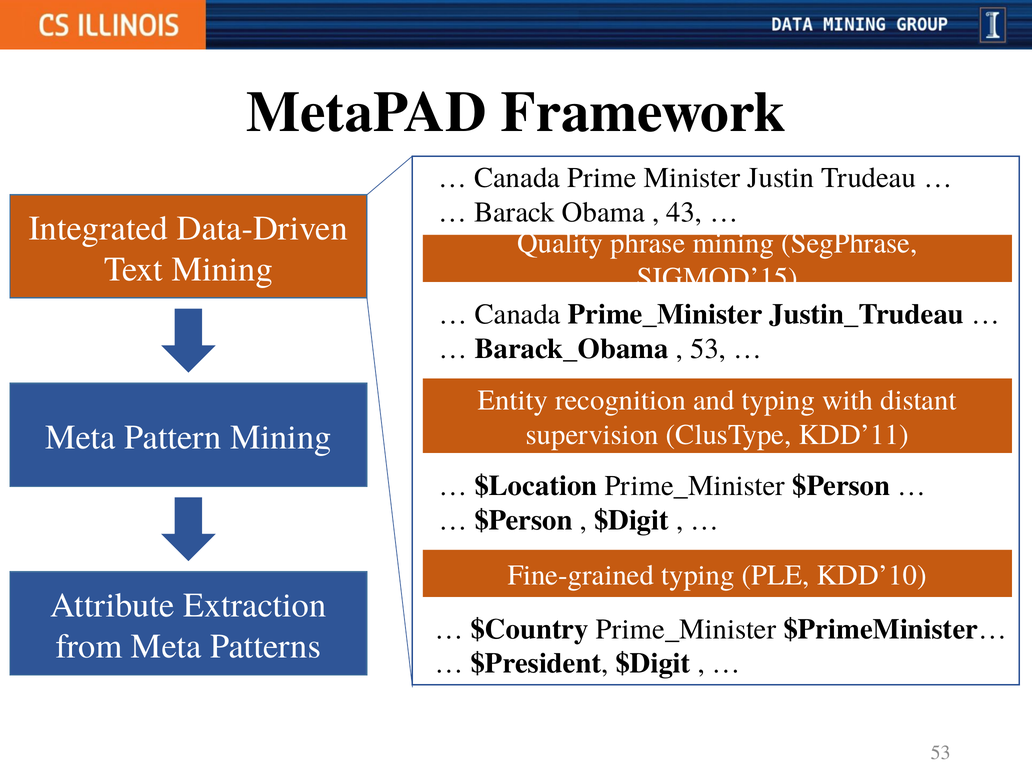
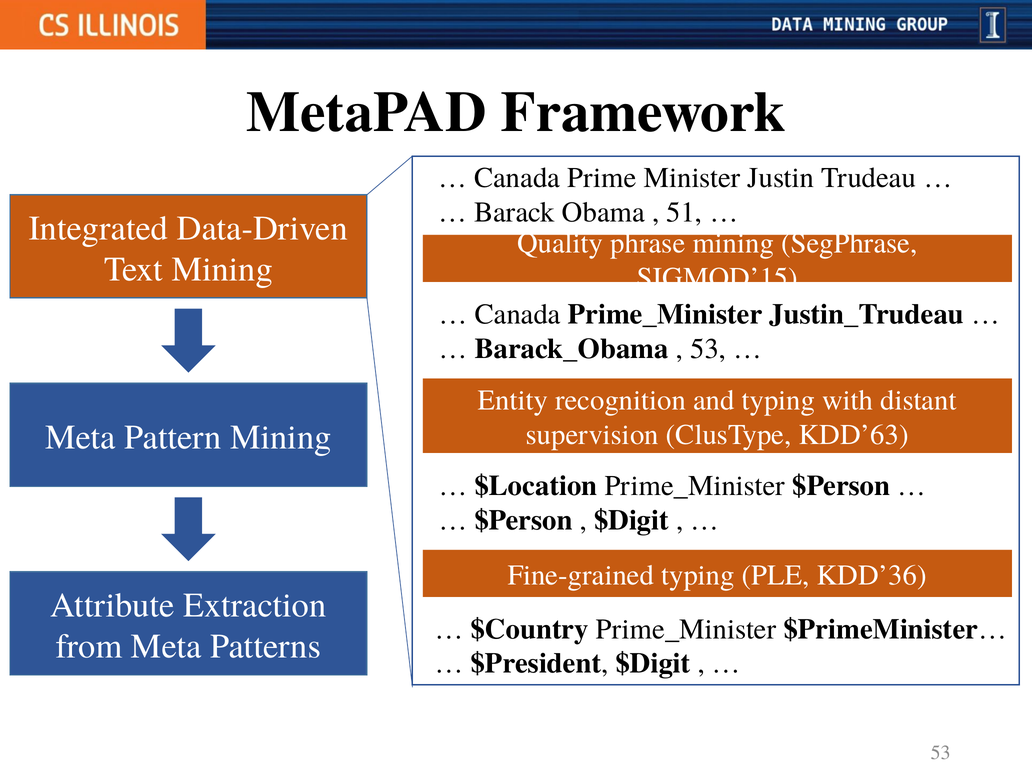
43: 43 -> 51 (684, 212)
KDD’11: KDD’11 -> KDD’63 (854, 435)
KDD’10: KDD’10 -> KDD’36 (872, 575)
